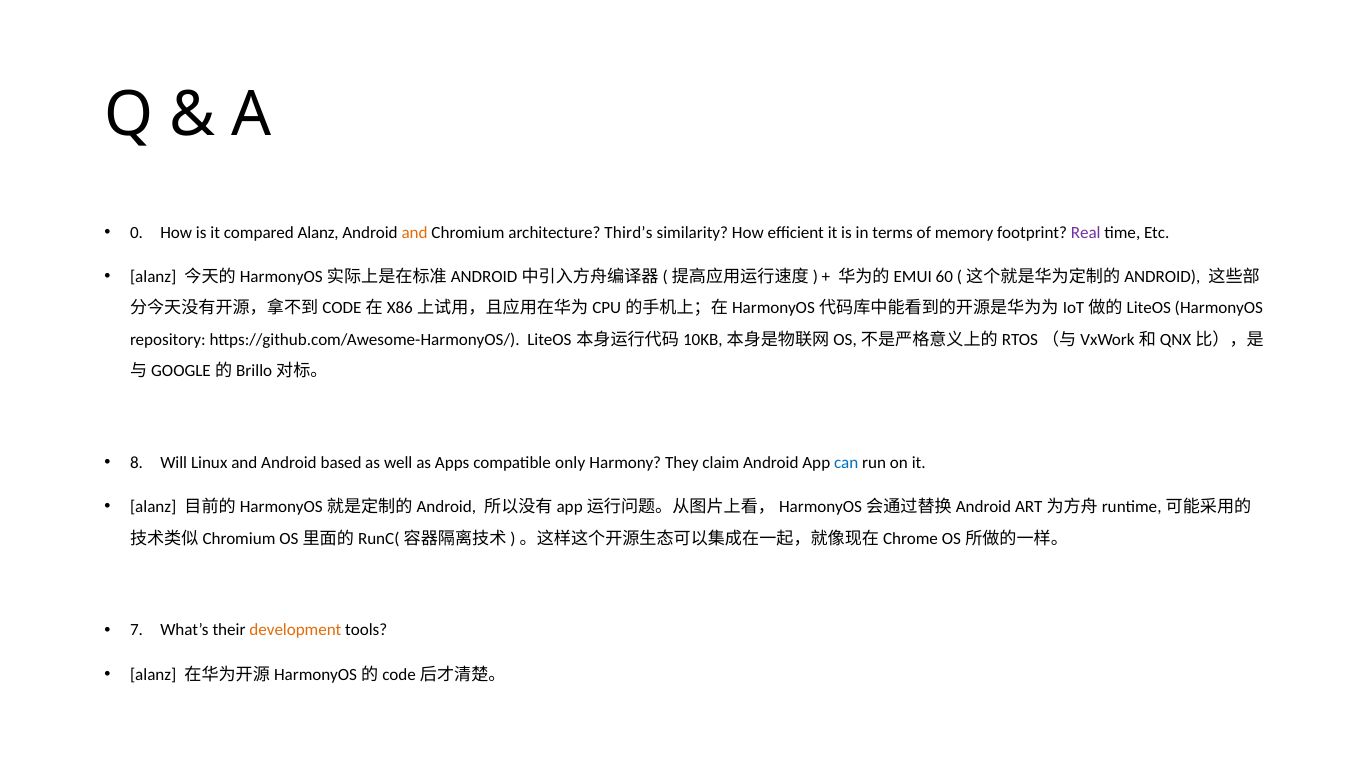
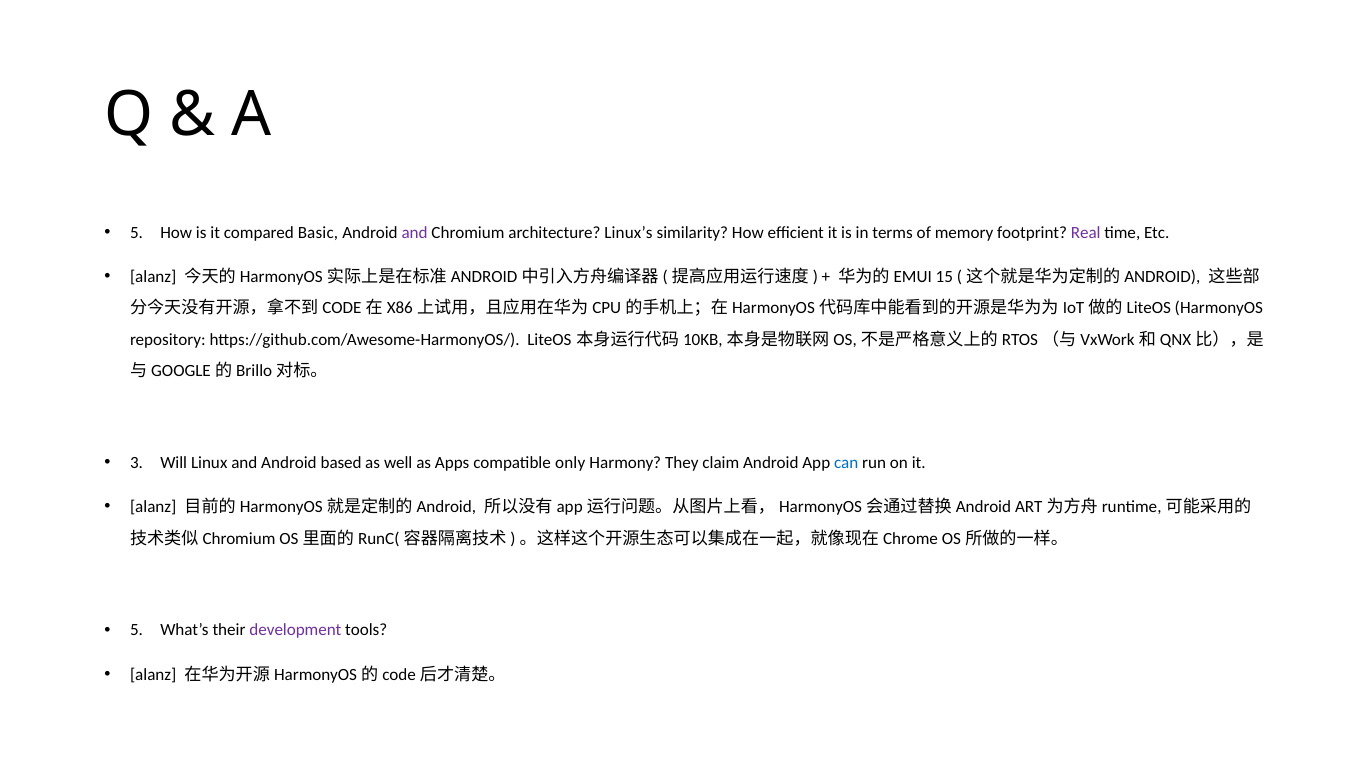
0: 0 -> 5 (137, 232)
compared Alanz: Alanz -> Basic (318, 232)
and colour: orange -> purple (415, 232)
Third’s: Third’s -> Linux’s (628, 232)
60: 60 -> 15 (944, 277)
8: 8 -> 3 (137, 463)
7: 7 -> 5 (137, 630)
development colour: orange -> purple (295, 630)
